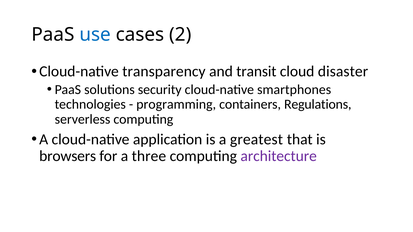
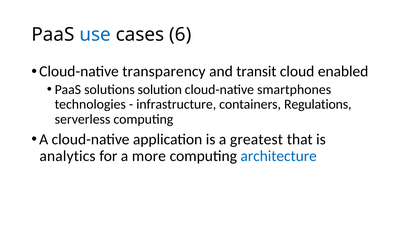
2: 2 -> 6 (180, 35)
disaster: disaster -> enabled (343, 72)
security: security -> solution (160, 90)
programming: programming -> infrastructure (176, 105)
browsers: browsers -> analytics (67, 156)
three: three -> more (149, 156)
architecture colour: purple -> blue (279, 156)
